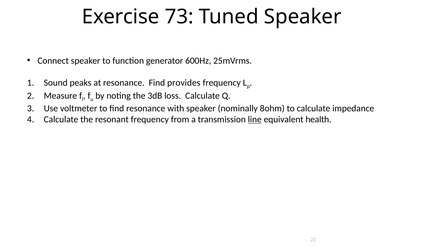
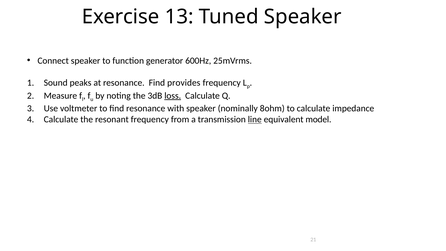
73: 73 -> 13 (179, 17)
loss underline: none -> present (173, 96)
health: health -> model (318, 119)
